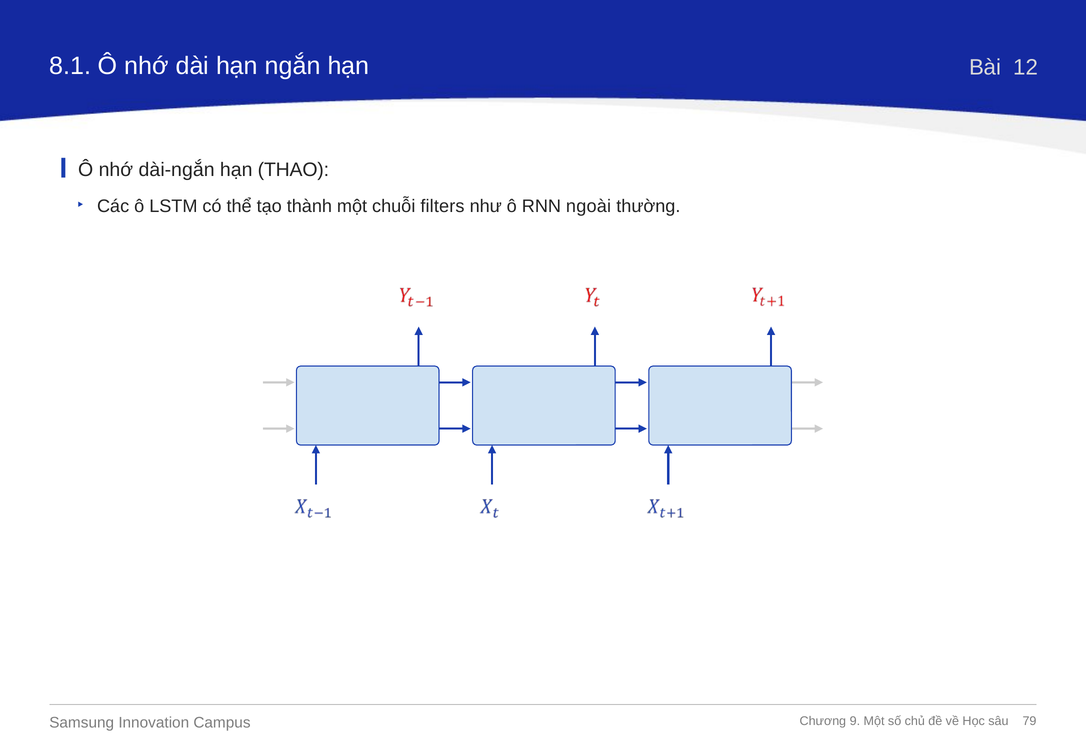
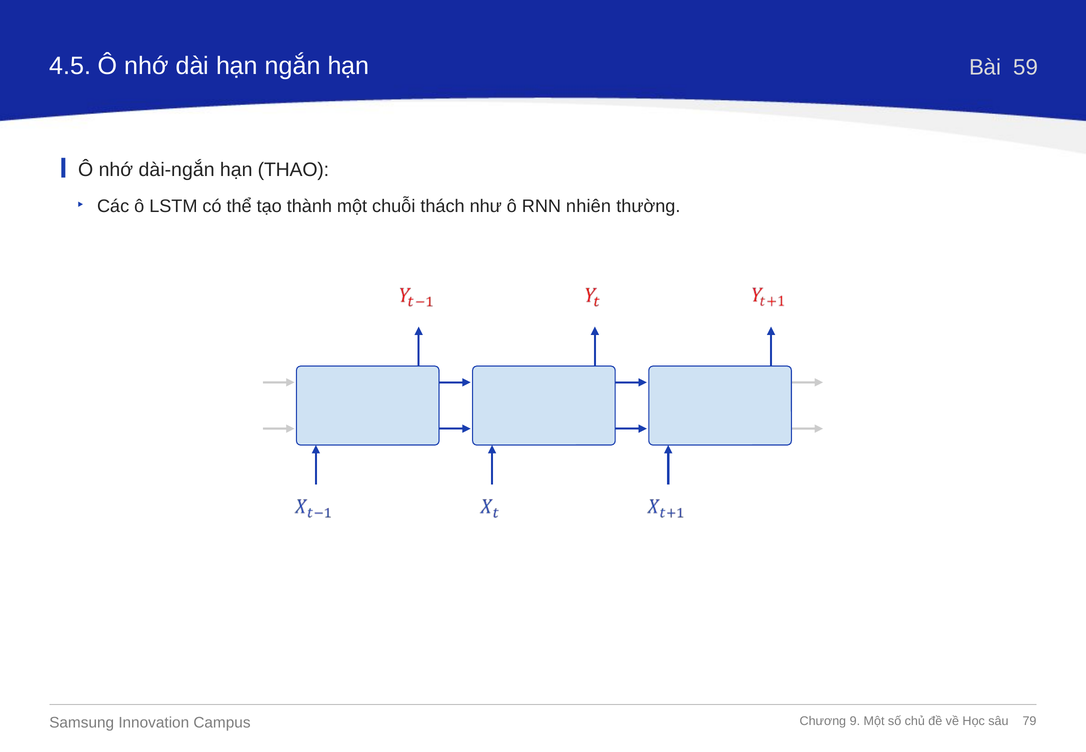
8.1: 8.1 -> 4.5 (70, 66)
12: 12 -> 59 (1026, 68)
filters: filters -> thách (443, 207)
ngoài: ngoài -> nhiên (589, 207)
